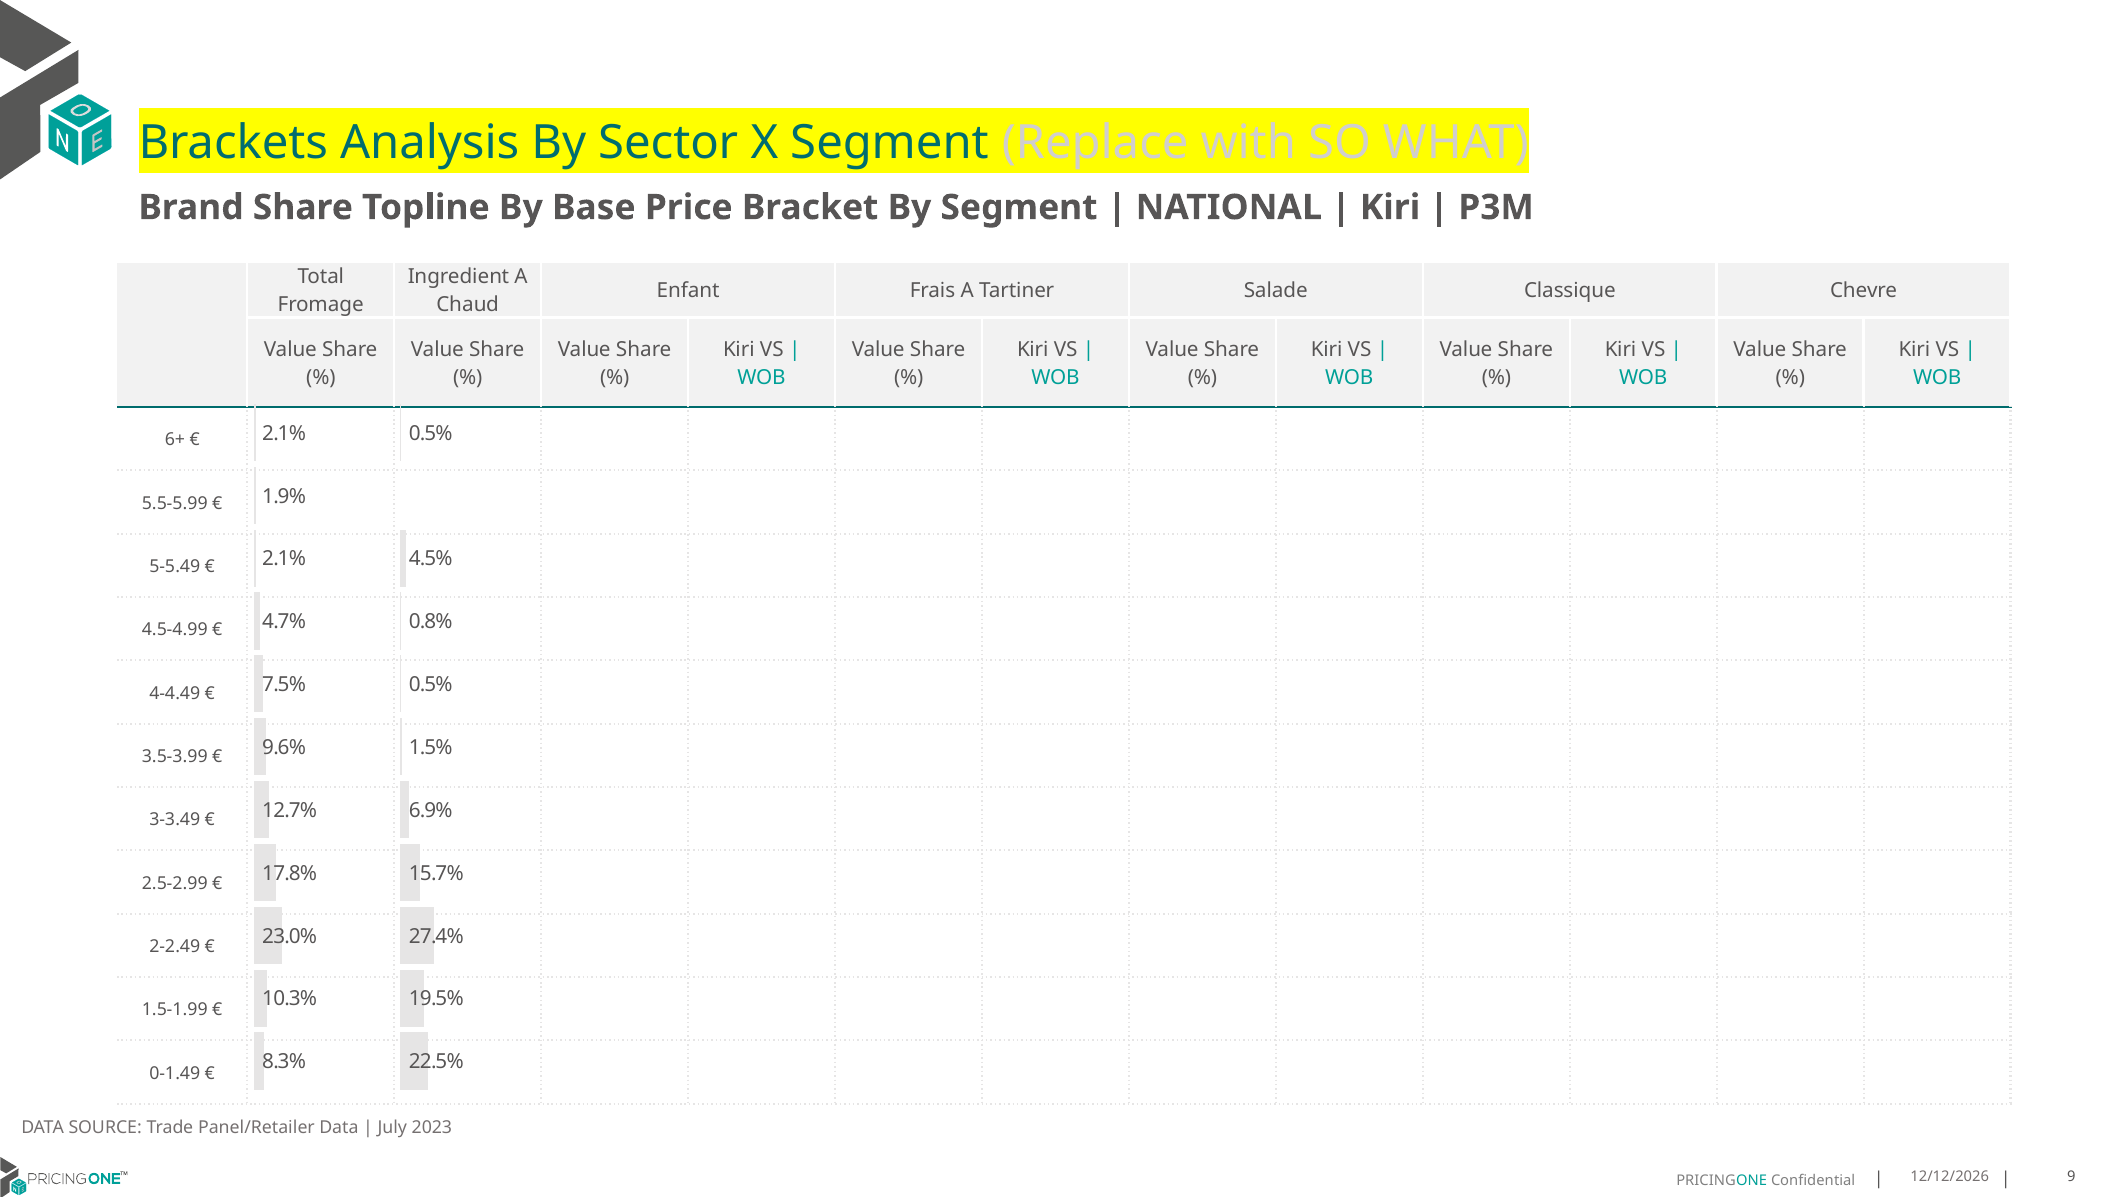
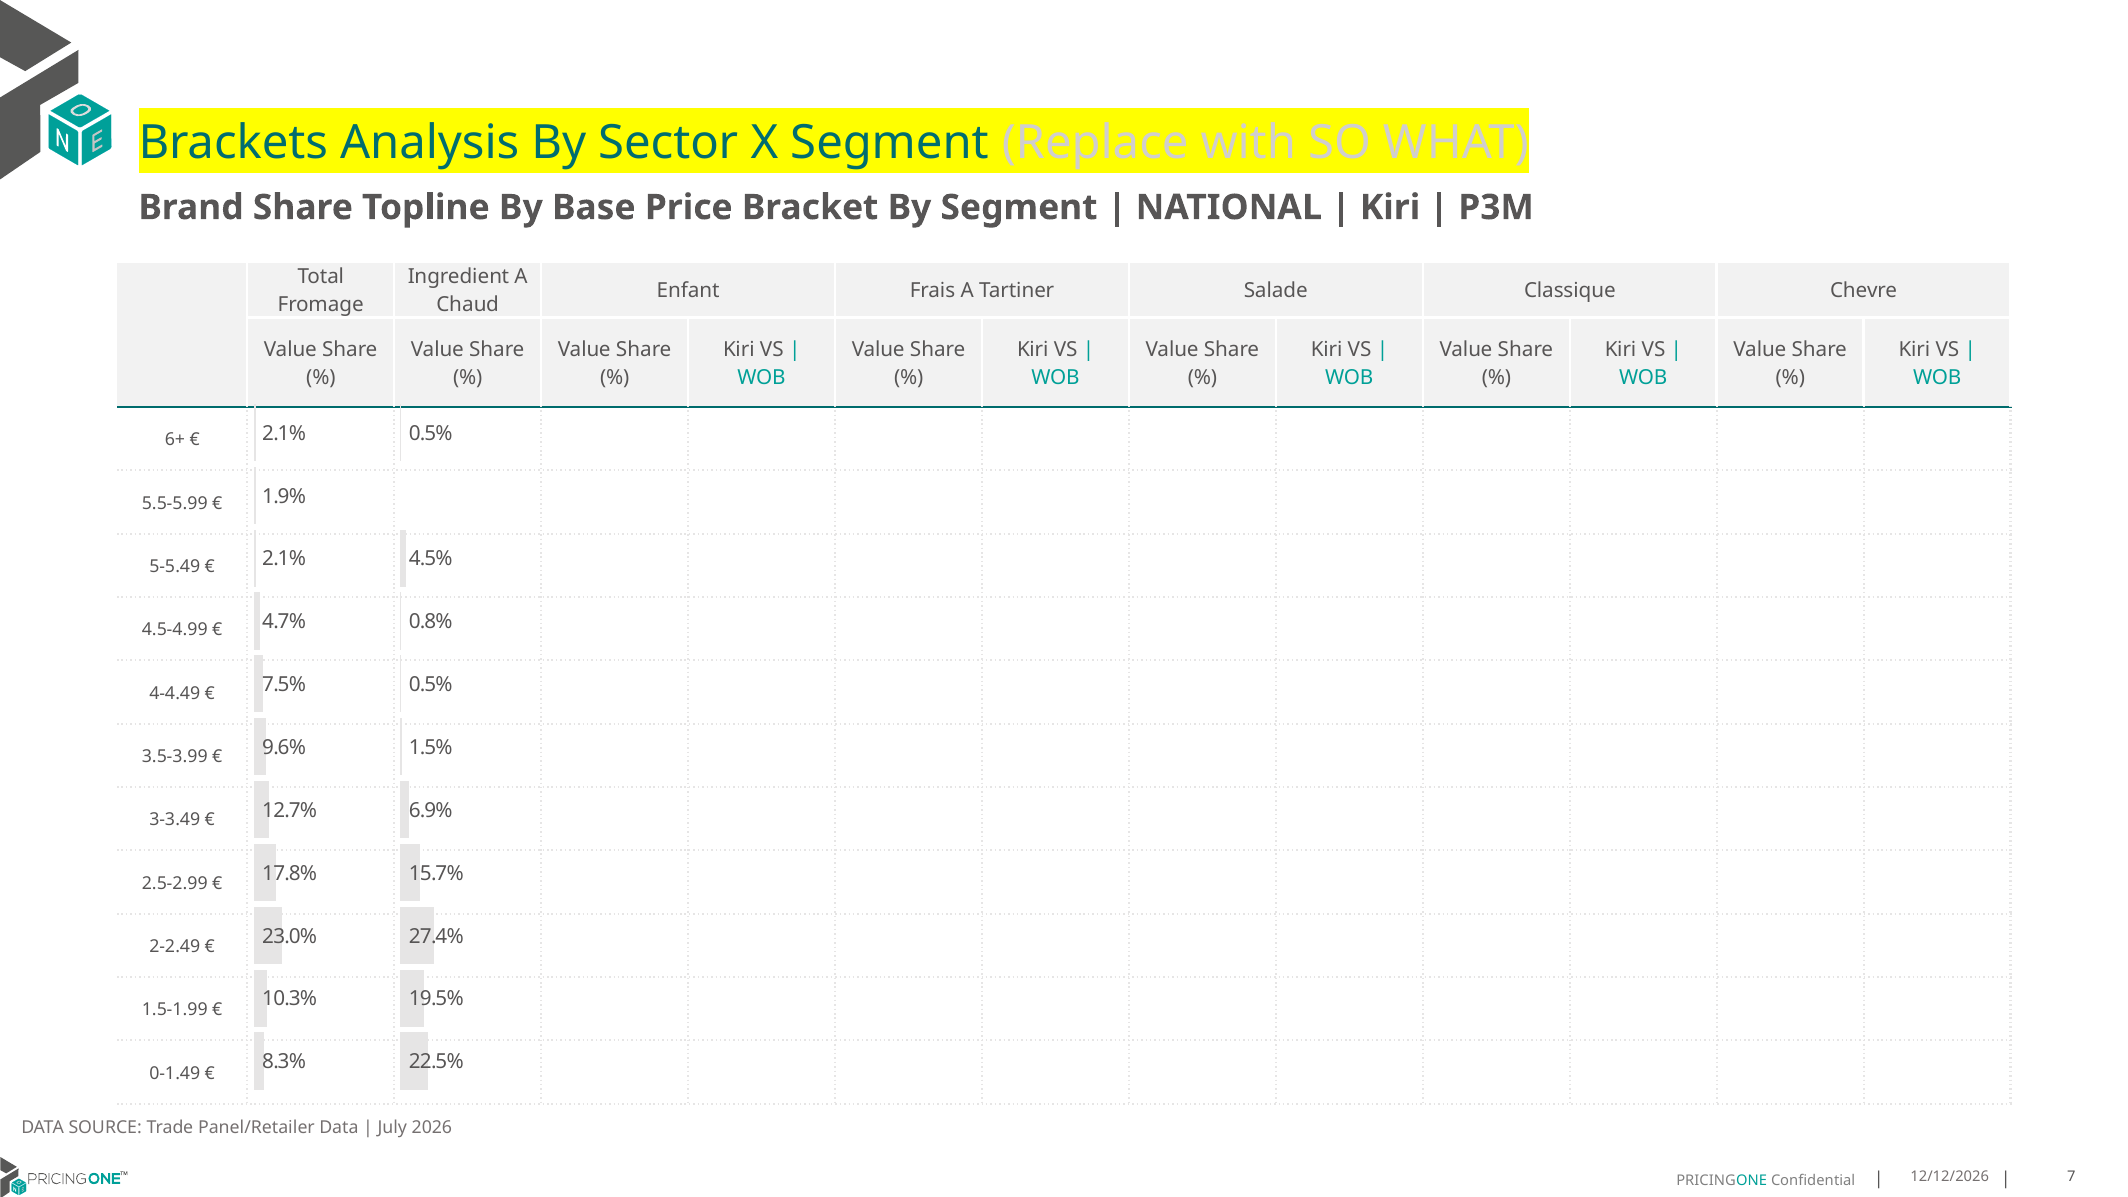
2023: 2023 -> 2026 (432, 1127)
9: 9 -> 7 (2071, 1177)
